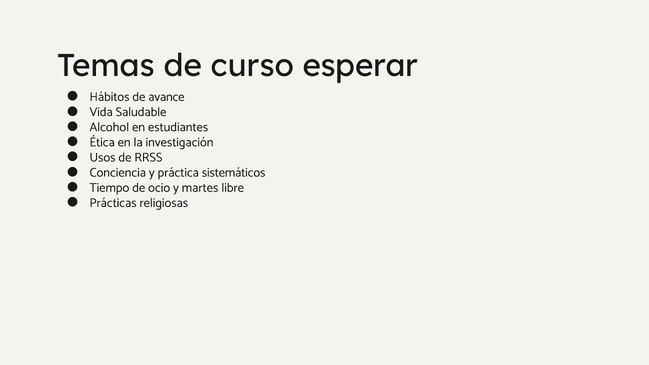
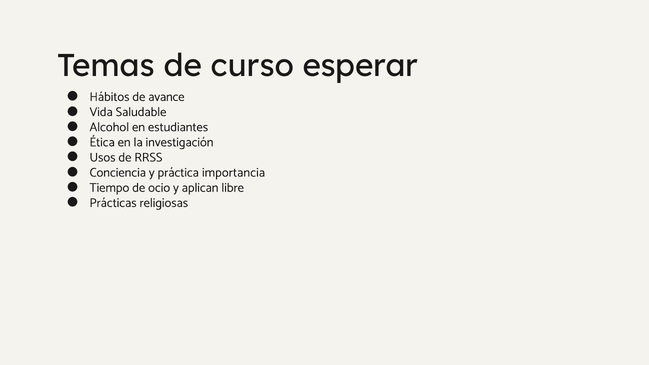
sistemáticos: sistemáticos -> importancia (233, 172)
martes: martes -> aplican (200, 188)
